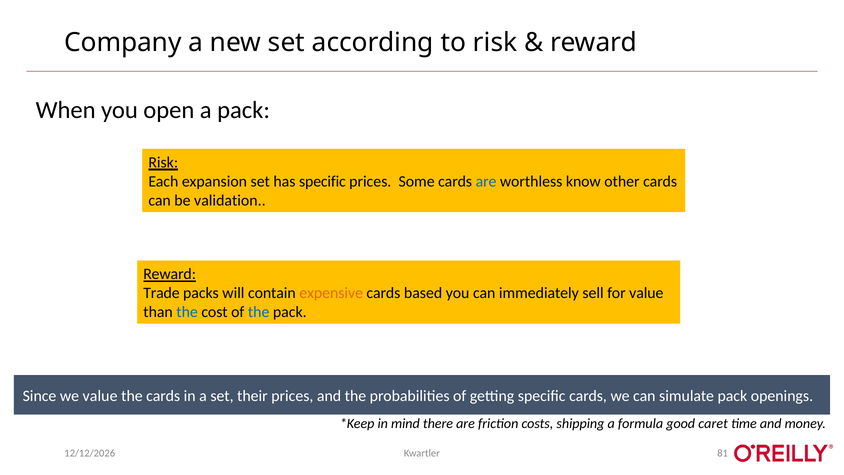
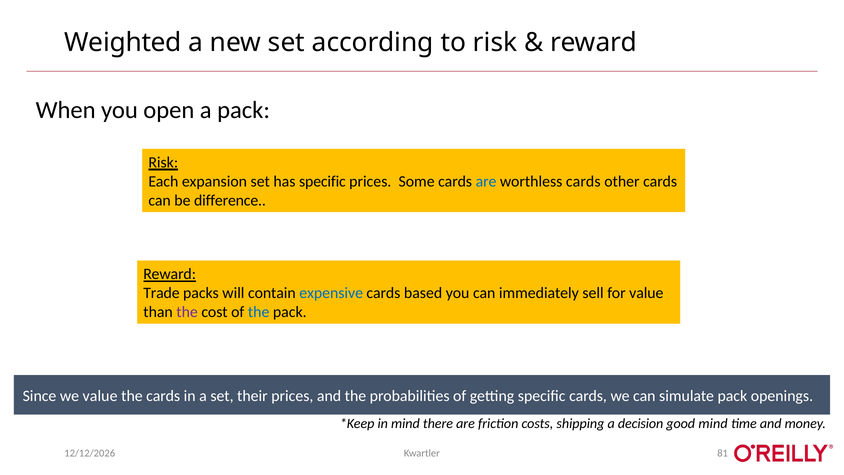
Company: Company -> Weighted (123, 42)
worthless know: know -> cards (583, 181)
validation: validation -> difference (230, 200)
expensive colour: orange -> blue (331, 293)
the colour: blue -> purple (187, 312)
formula: formula -> decision (641, 423)
good caret: caret -> mind (713, 423)
